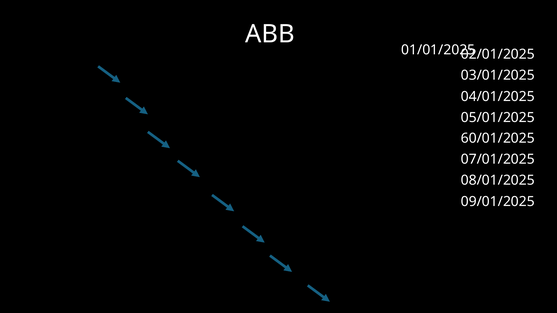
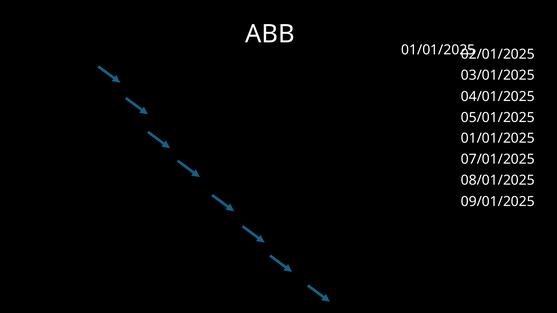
60/01/2025: 60/01/2025 -> 01/01/2025 (498, 139)
